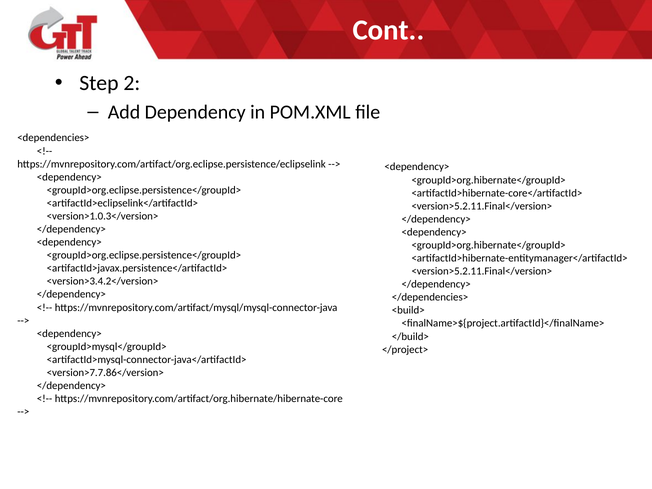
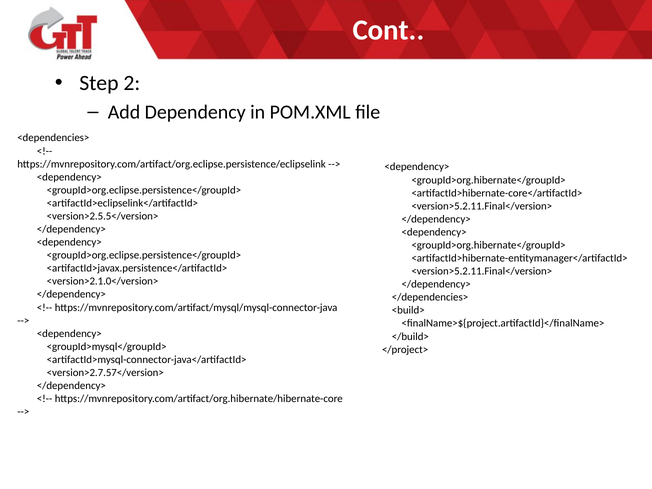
<version>1.0.3</version>: <version>1.0.3</version> -> <version>2.5.5</version> (103, 216)
<version>3.4.2</version>: <version>3.4.2</version> -> <version>2.1.0</version> (103, 281)
<version>7.7.86</version>: <version>7.7.86</version> -> <version>2.7.57</version> (105, 373)
